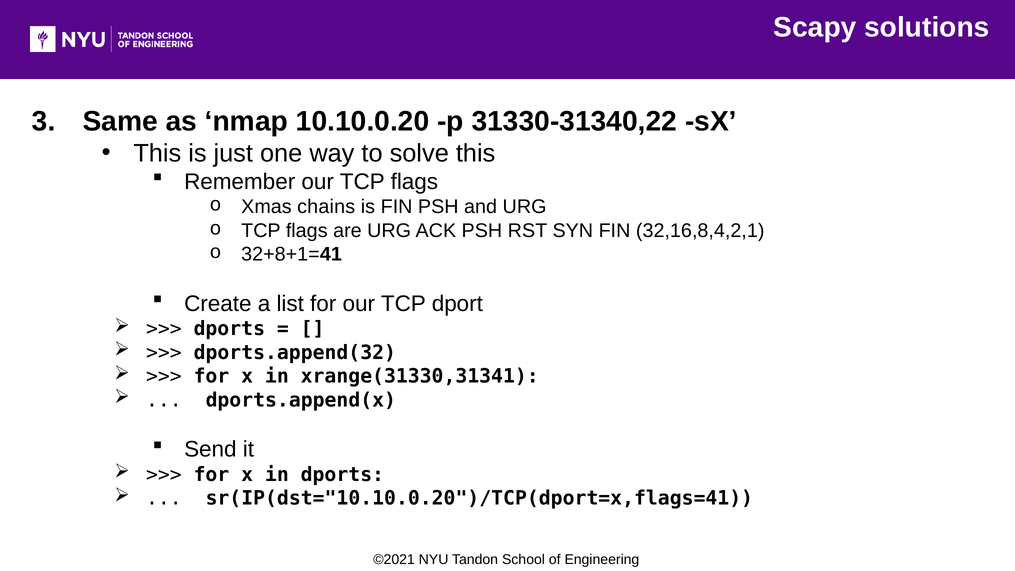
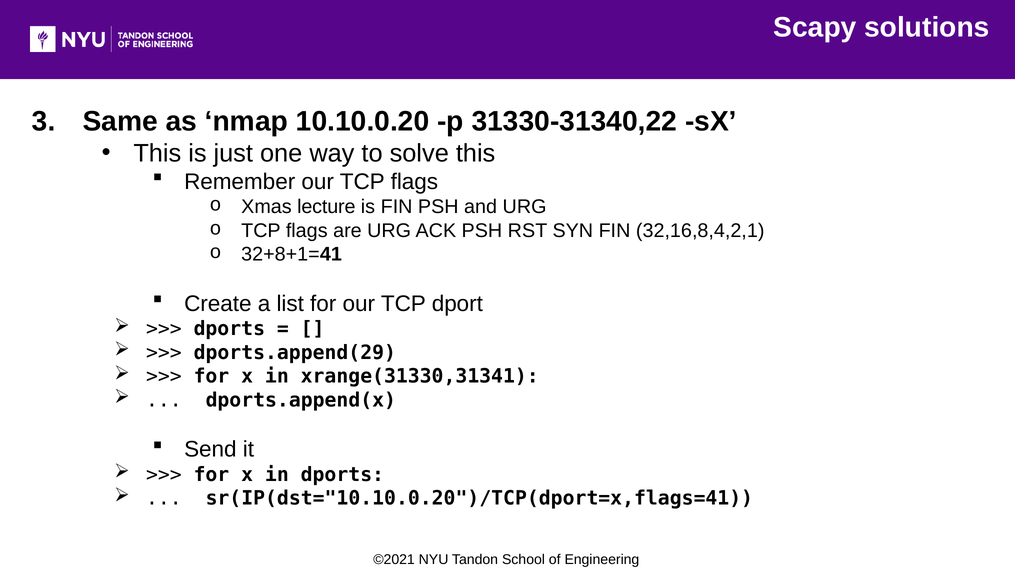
chains: chains -> lecture (326, 207)
dports.append(32: dports.append(32 -> dports.append(29 (295, 353)
